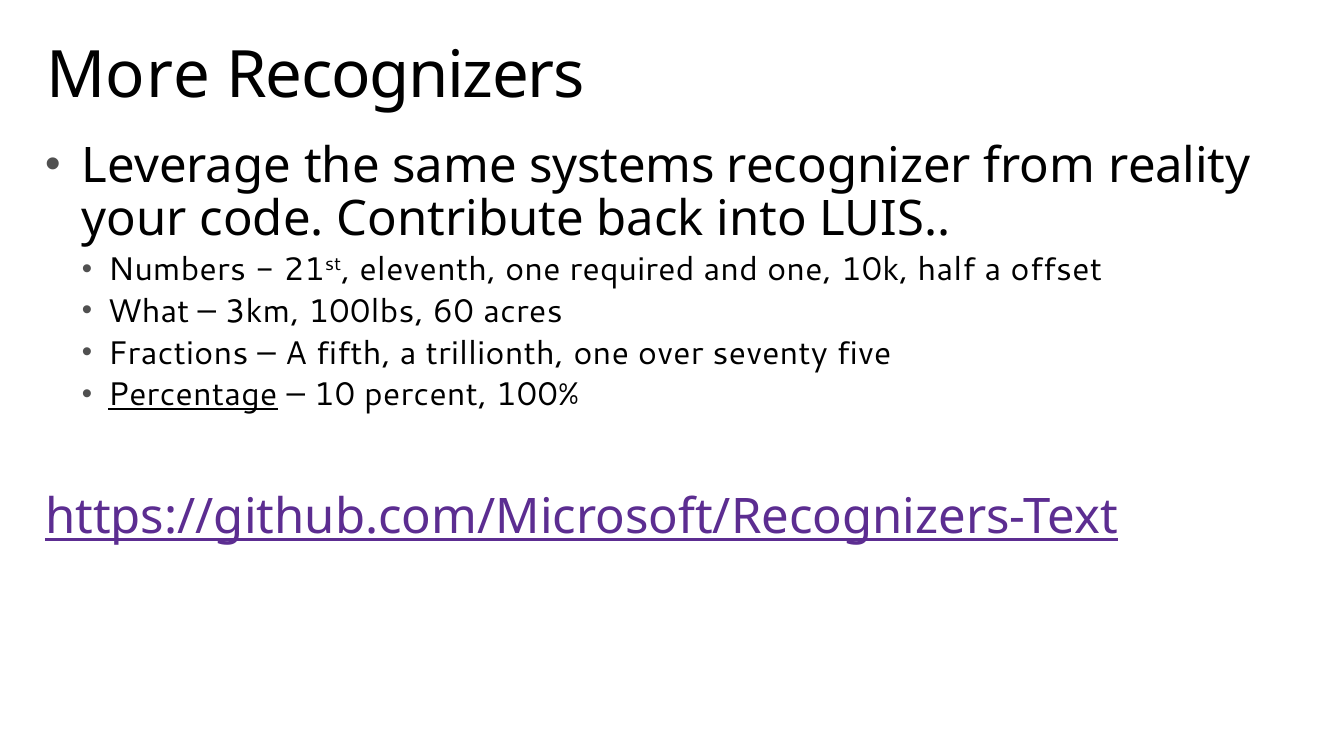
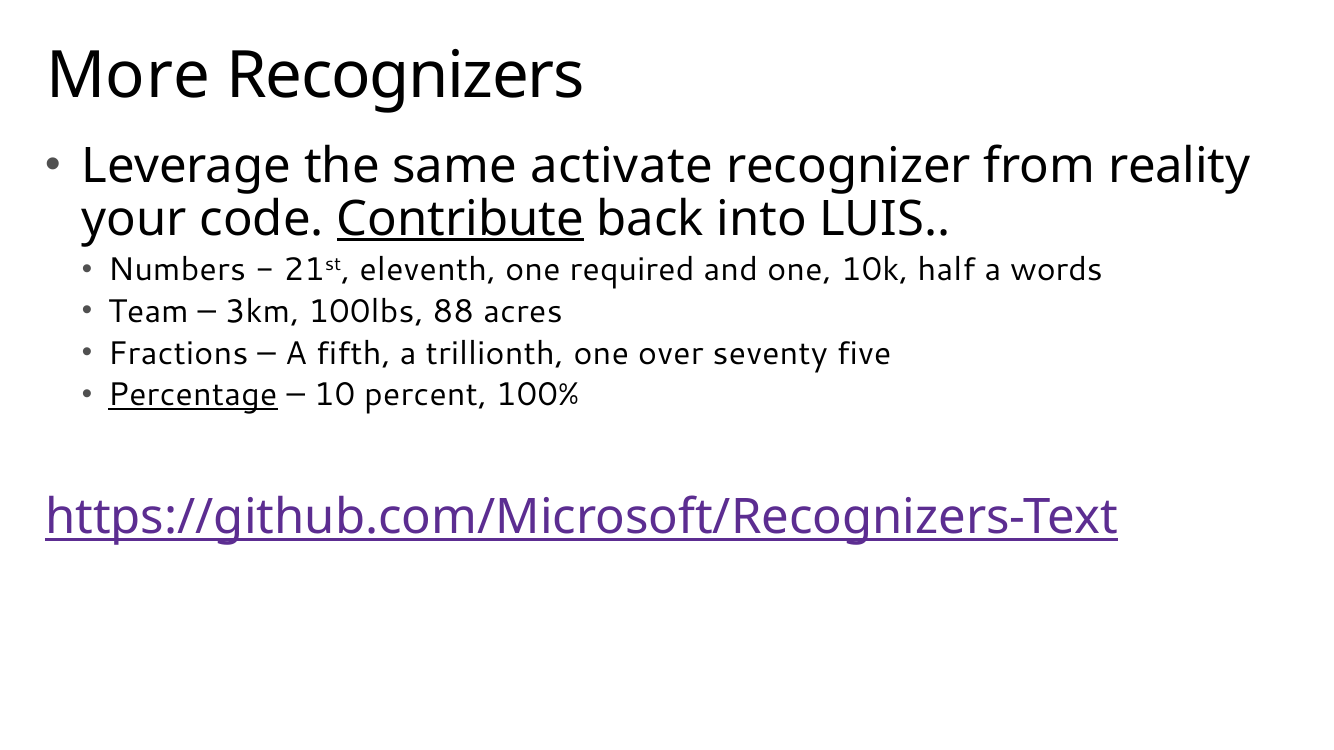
systems: systems -> activate (622, 166)
Contribute underline: none -> present (460, 219)
offset: offset -> words (1056, 270)
What: What -> Team (148, 312)
60: 60 -> 88 (453, 312)
